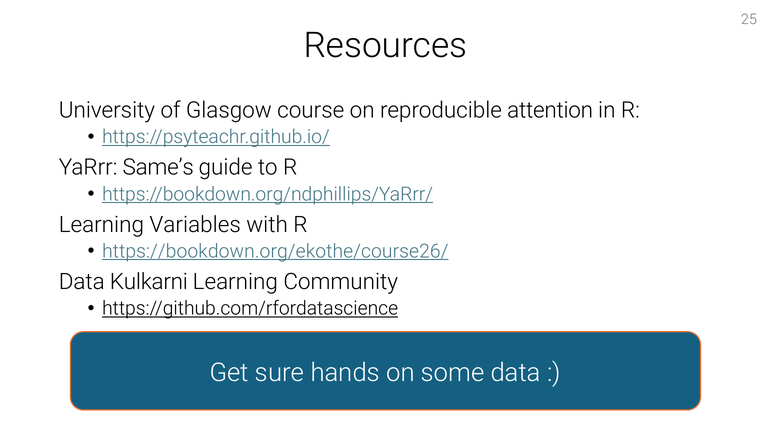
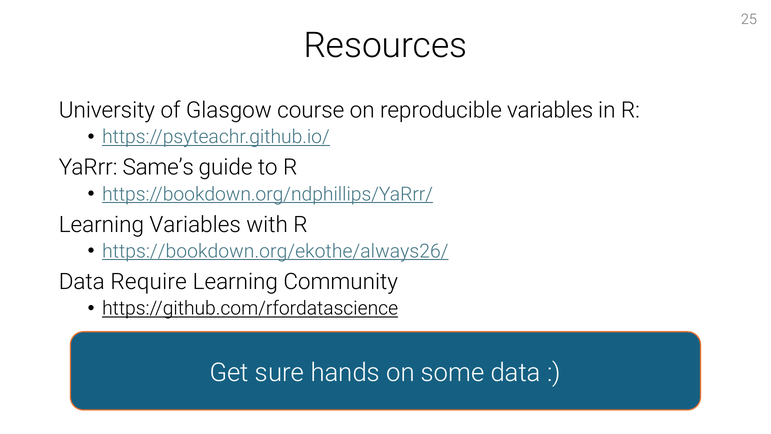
reproducible attention: attention -> variables (550, 110)
https://bookdown.org/ekothe/course26/: https://bookdown.org/ekothe/course26/ -> https://bookdown.org/ekothe/always26/ (275, 251)
Kulkarni: Kulkarni -> Require (149, 282)
